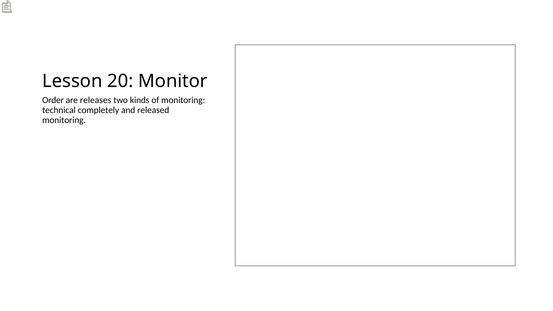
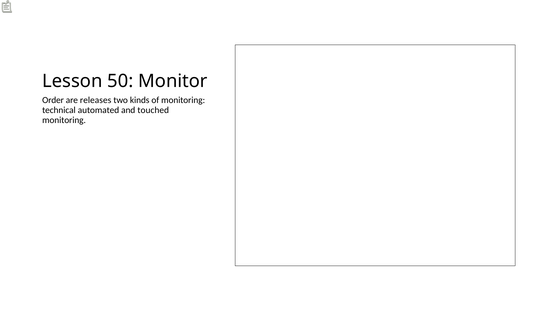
20: 20 -> 50 (120, 81)
completely: completely -> automated (98, 110)
released: released -> touched (153, 110)
